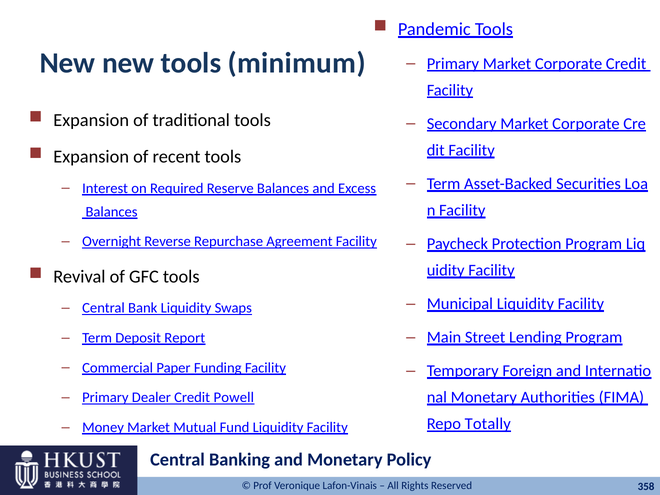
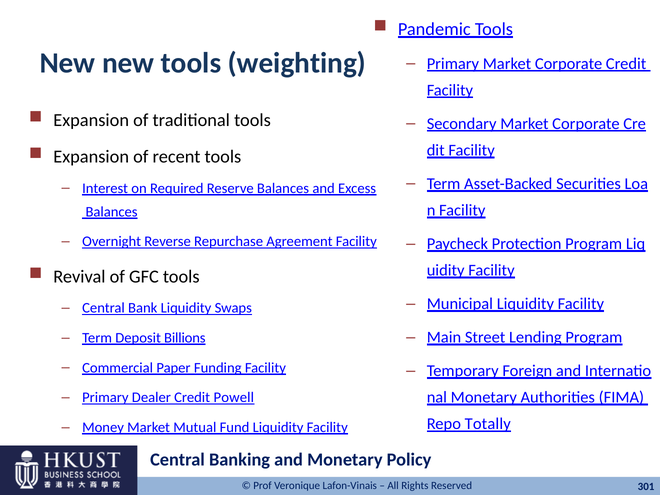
minimum: minimum -> weighting (297, 63)
Report: Report -> Billions (185, 338)
358: 358 -> 301 (646, 487)
